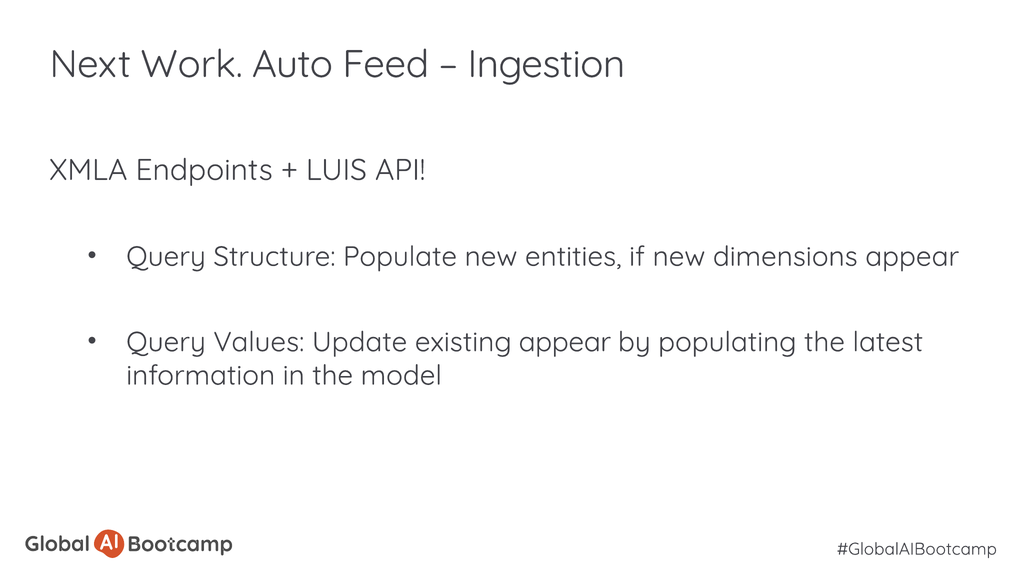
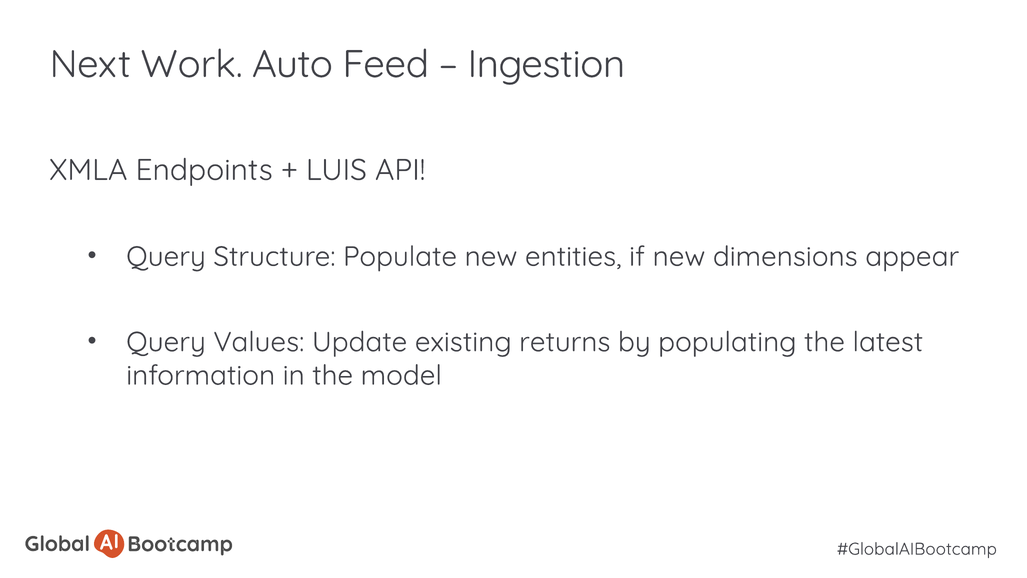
existing appear: appear -> returns (565, 342)
